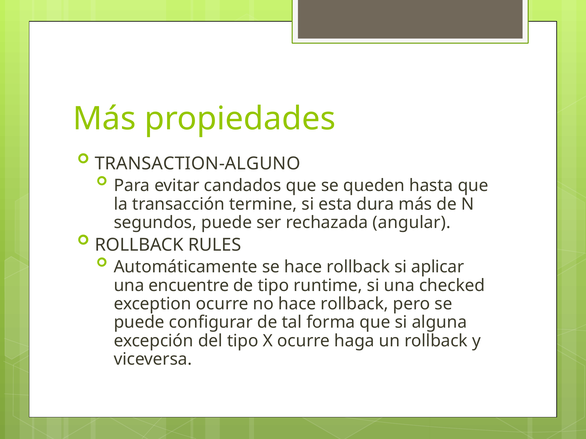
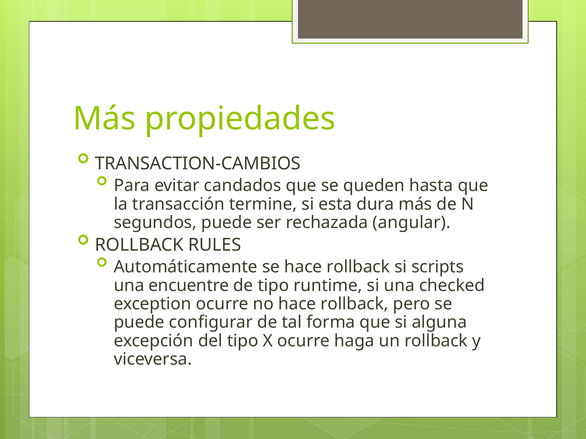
TRANSACTION-ALGUNO: TRANSACTION-ALGUNO -> TRANSACTION-CAMBIOS (198, 164)
aplicar: aplicar -> scripts (438, 267)
